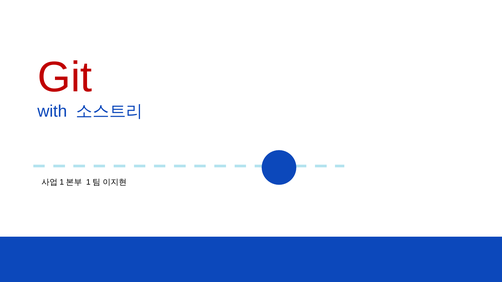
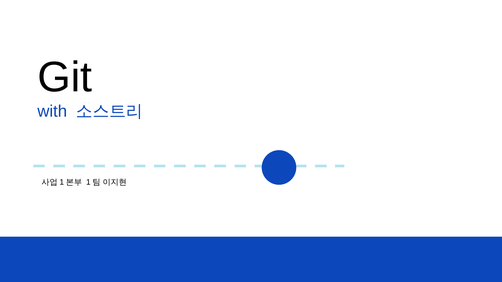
Git colour: red -> black (65, 78)
